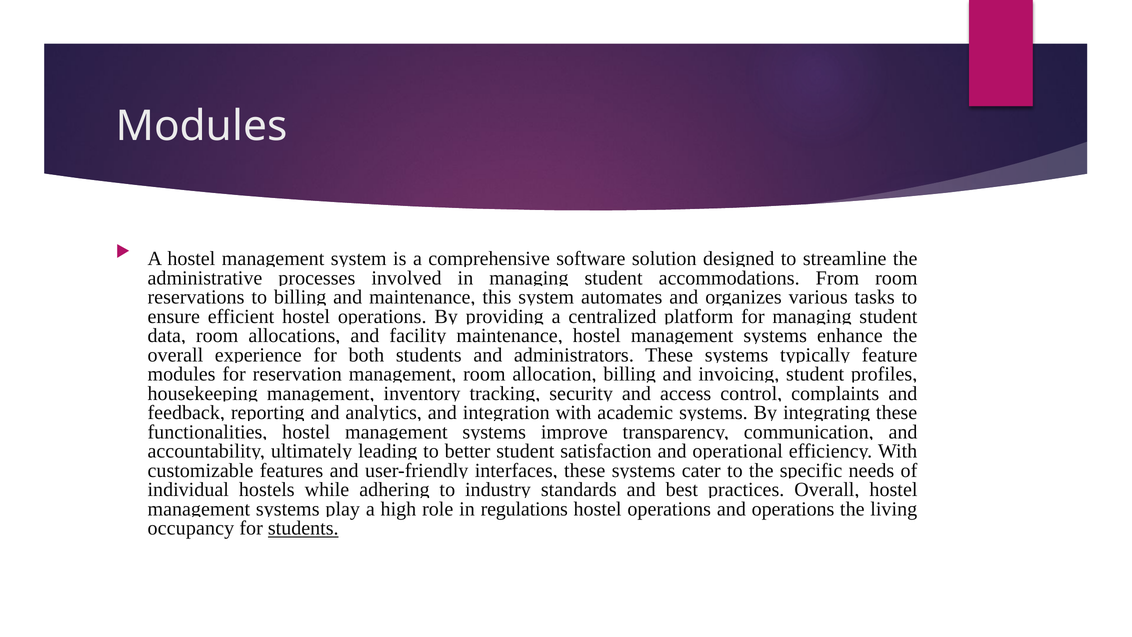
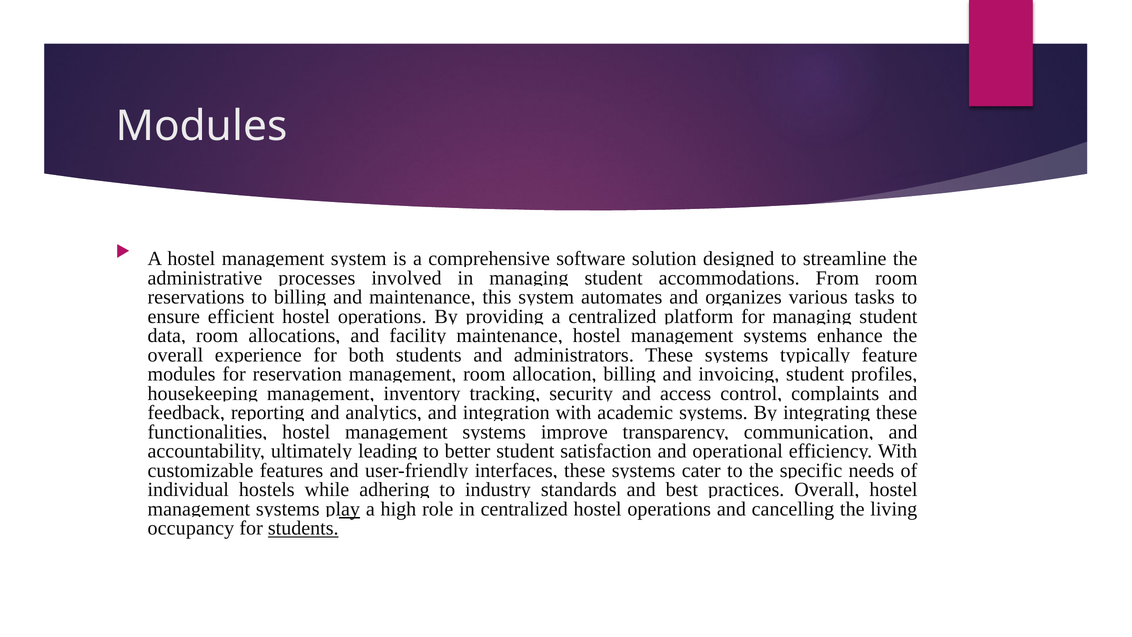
play underline: none -> present (343, 509)
in regulations: regulations -> centralized (524, 509)
and operations: operations -> cancelling (793, 509)
